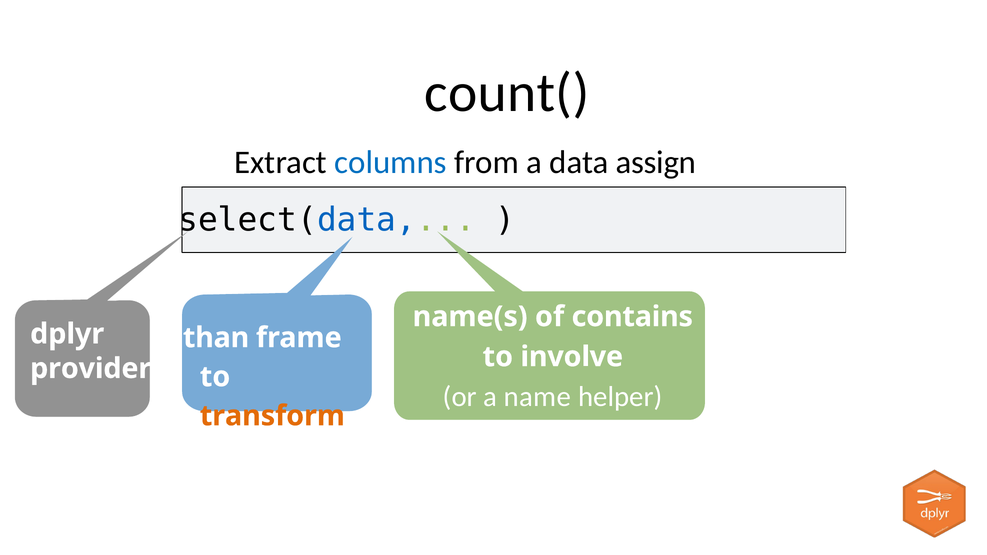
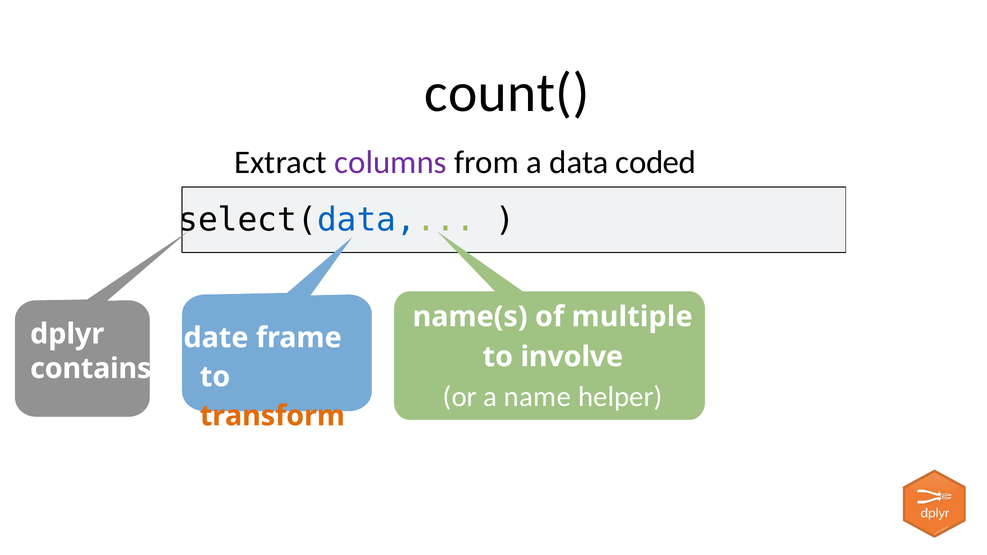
columns colour: blue -> purple (391, 162)
assign: assign -> coded (656, 162)
contains: contains -> multiple (632, 317)
than: than -> date (216, 338)
provider: provider -> contains (91, 369)
